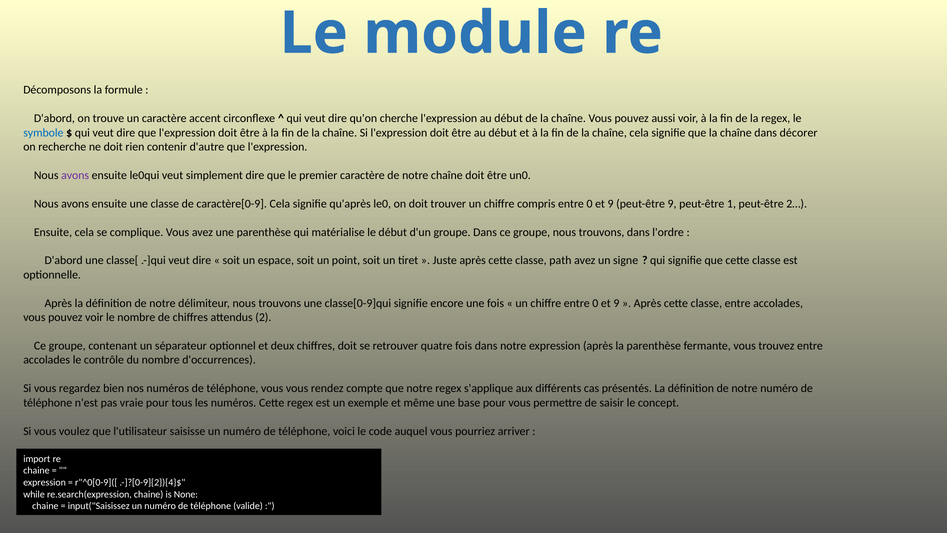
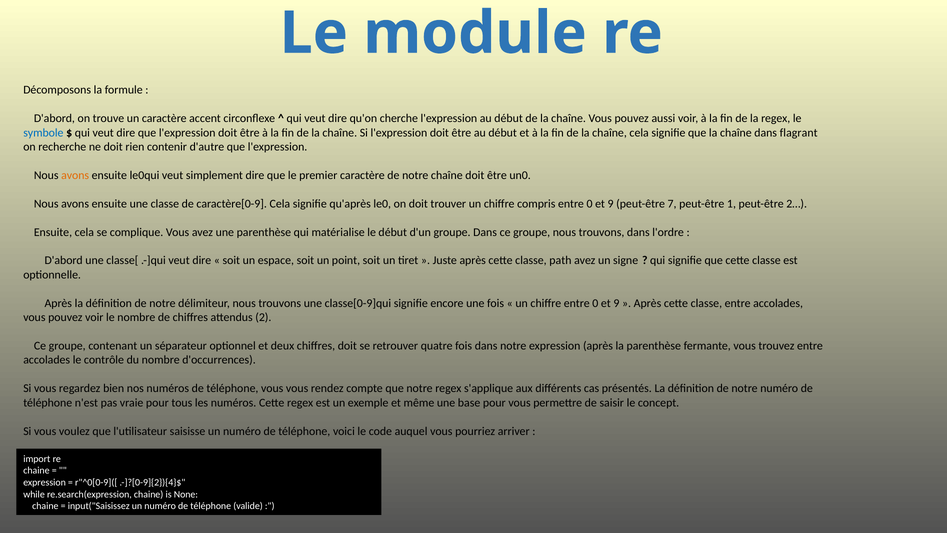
décorer: décorer -> flagrant (799, 133)
avons colour: purple -> orange (75, 175)
peut-être 9: 9 -> 7 (672, 204)
